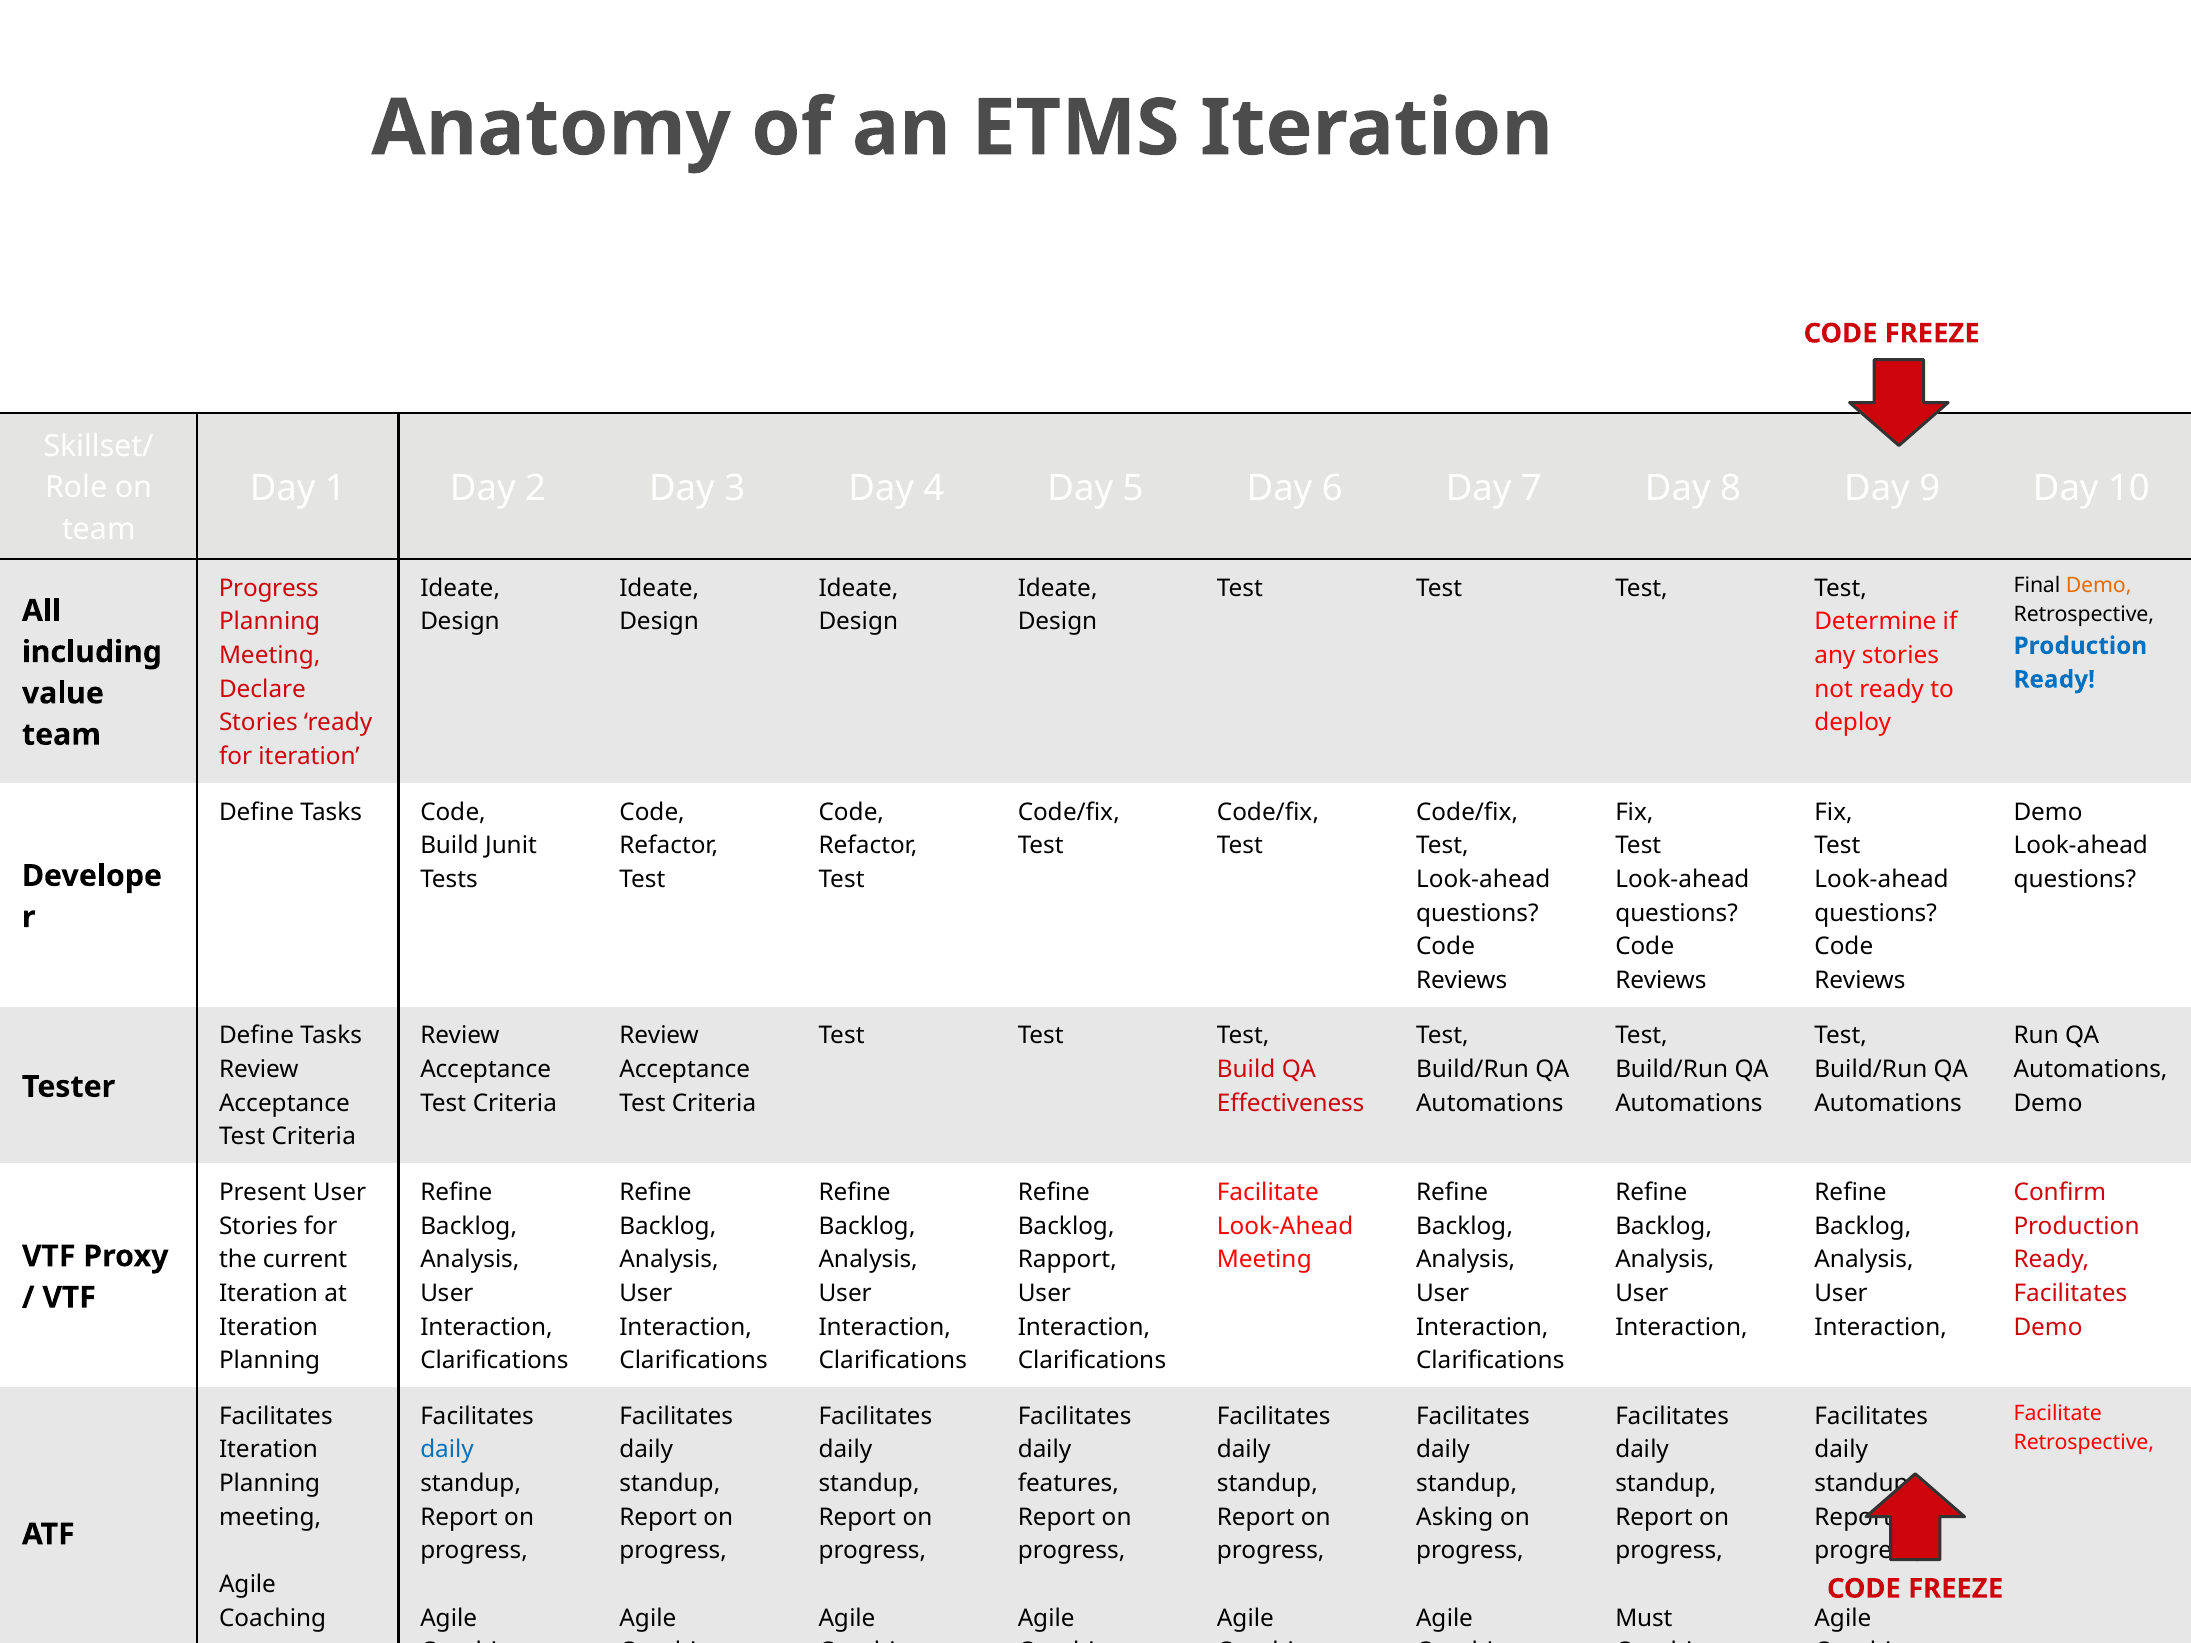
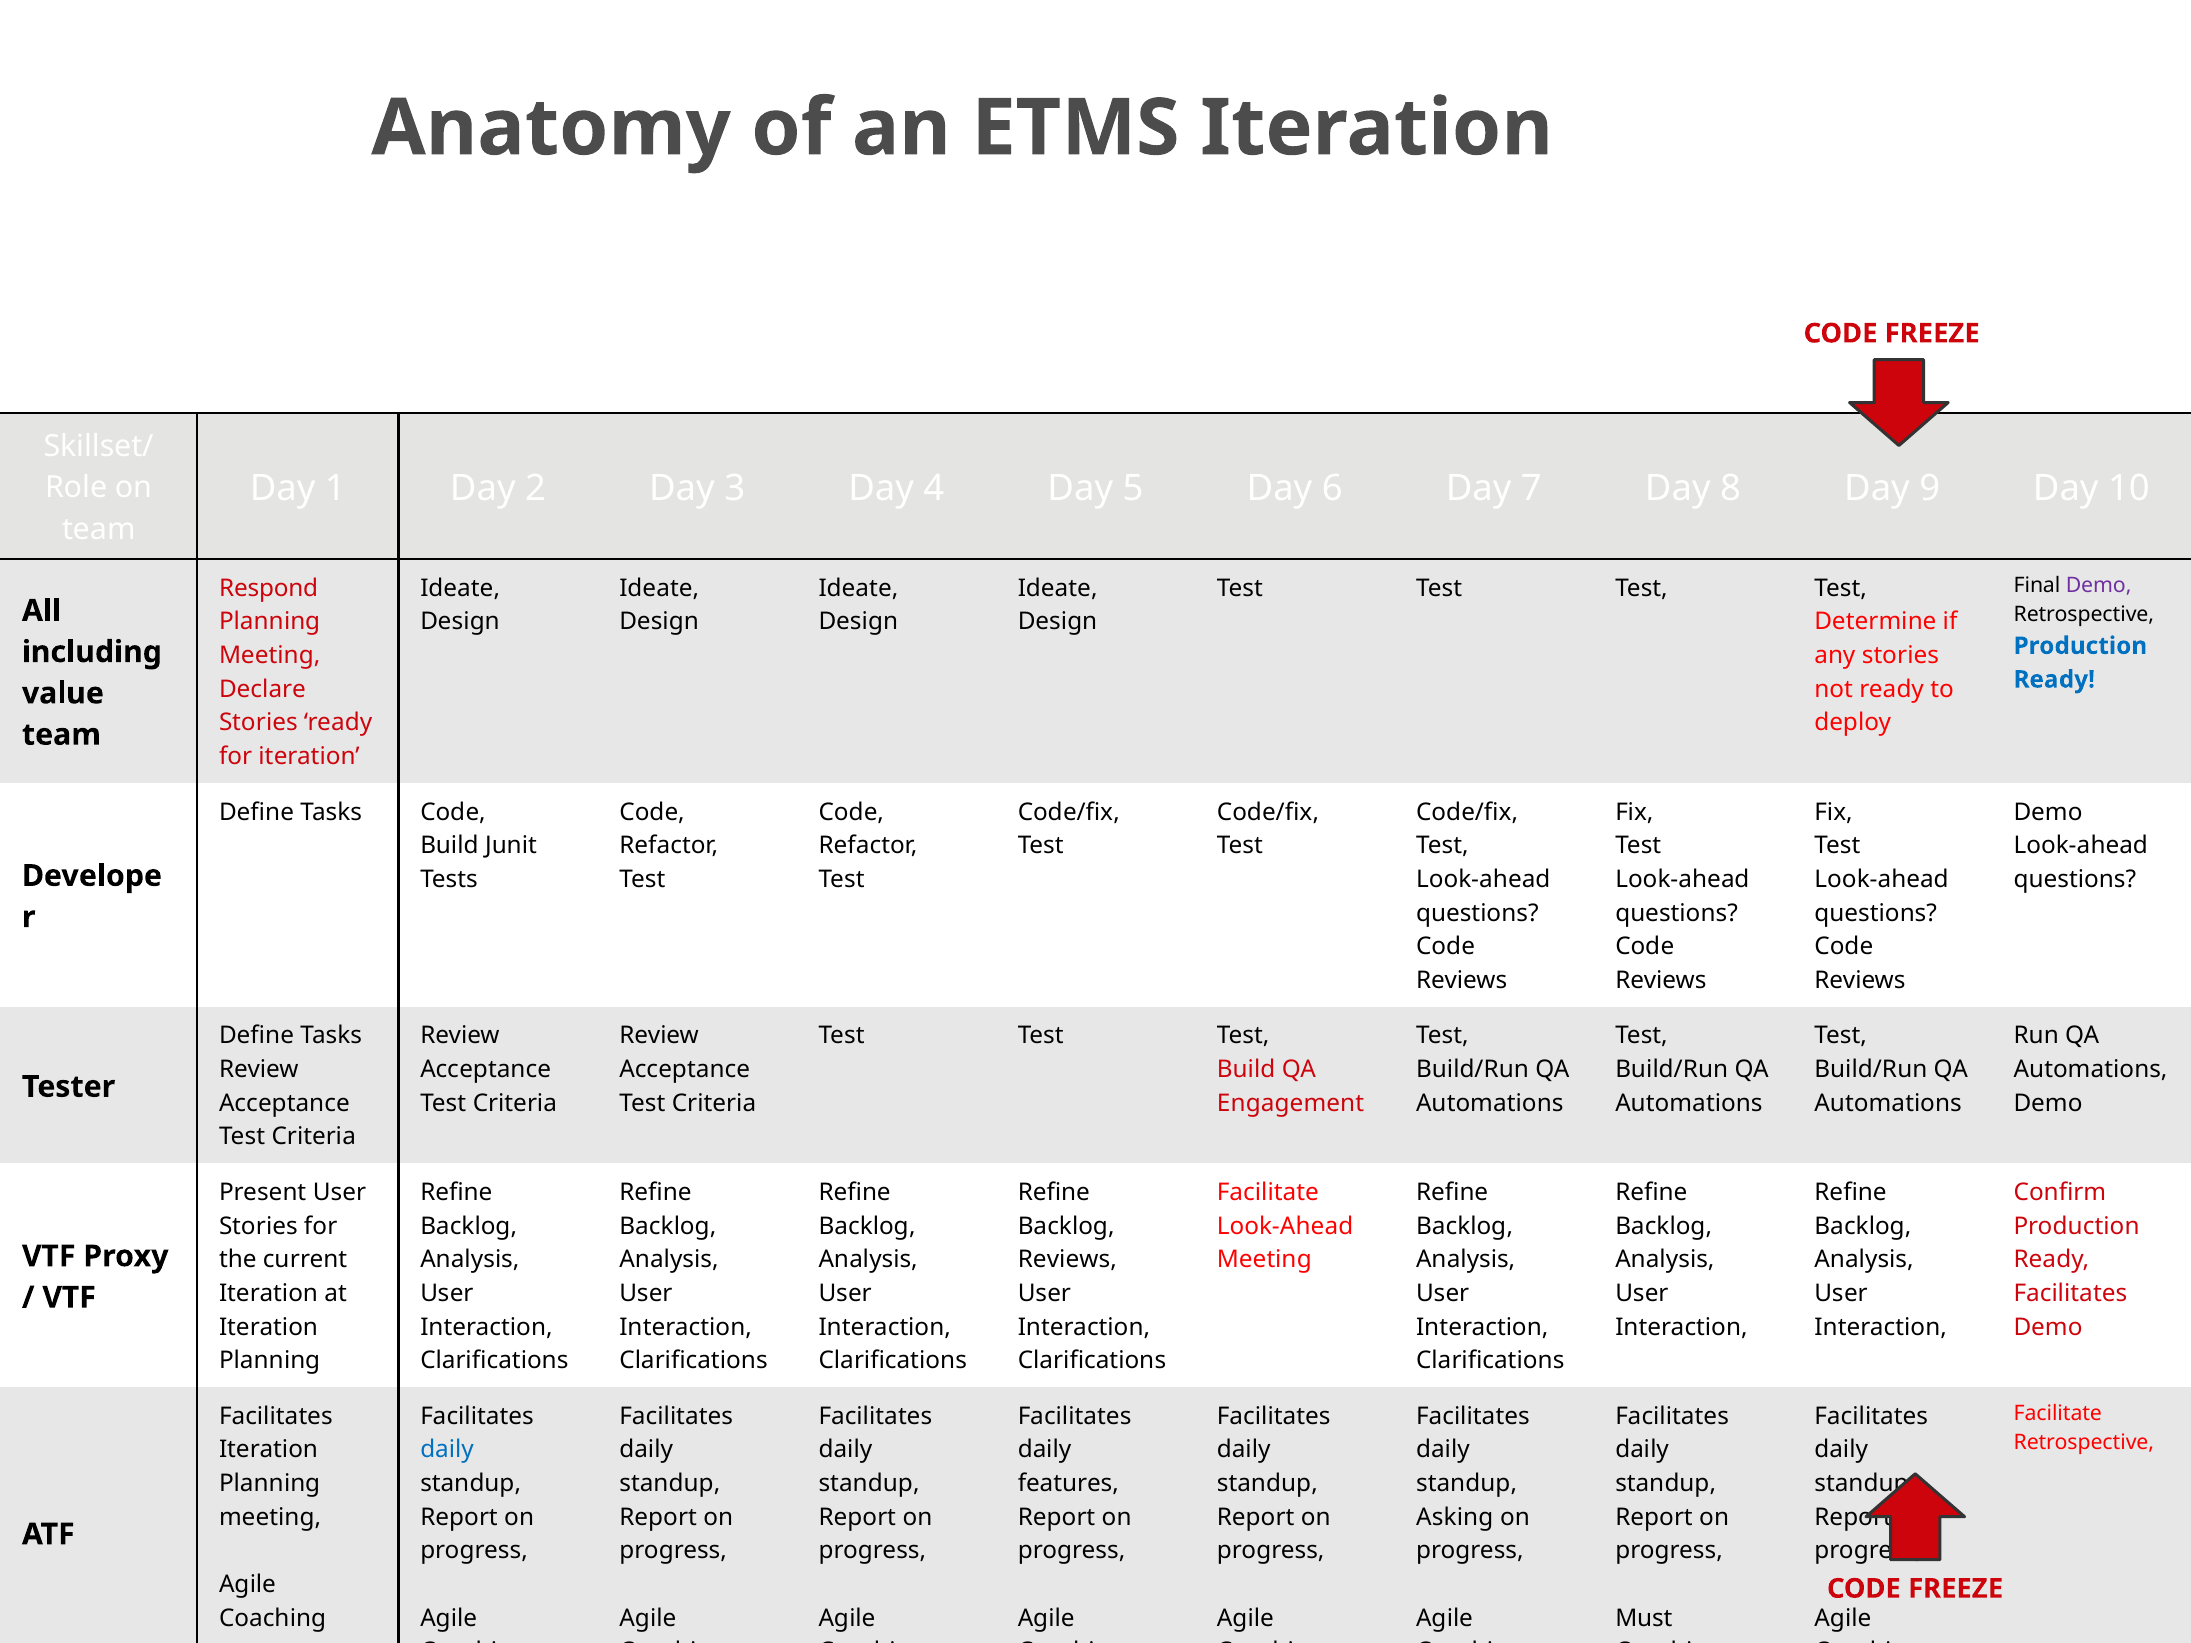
Demo colour: orange -> purple (2099, 586)
Progress: Progress -> Respond (269, 588)
Effectiveness: Effectiveness -> Engagement (1291, 1103)
Rapport: Rapport -> Reviews (1067, 1260)
